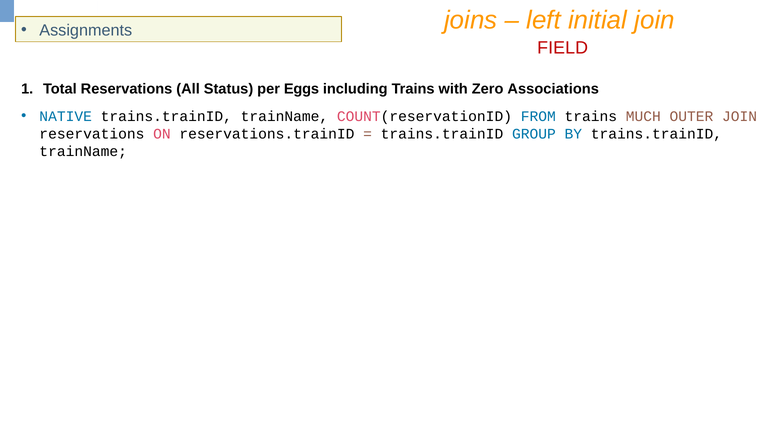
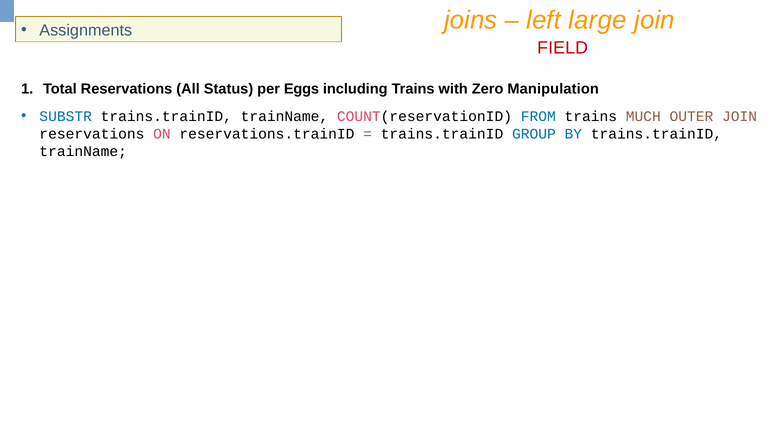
initial: initial -> large (597, 20)
Associations: Associations -> Manipulation (553, 89)
NATIVE: NATIVE -> SUBSTR (66, 117)
